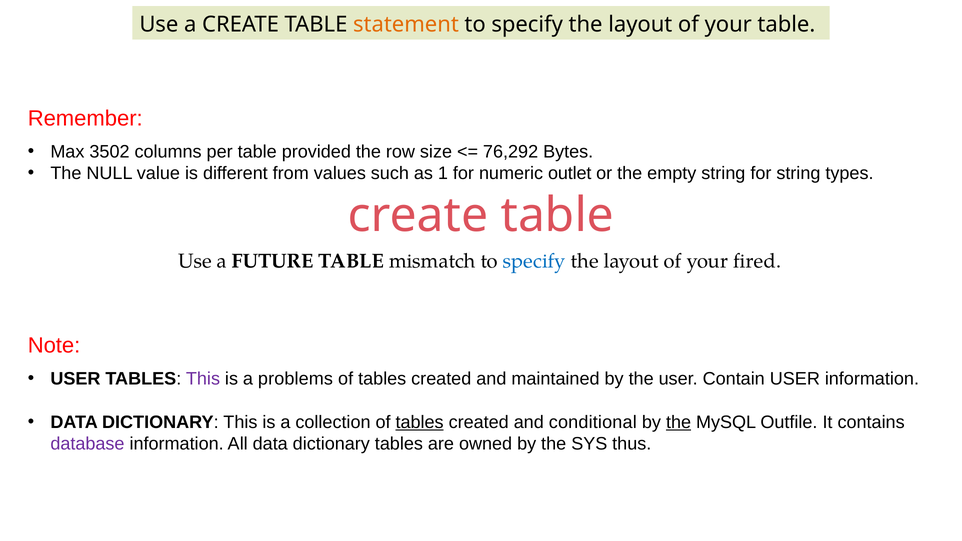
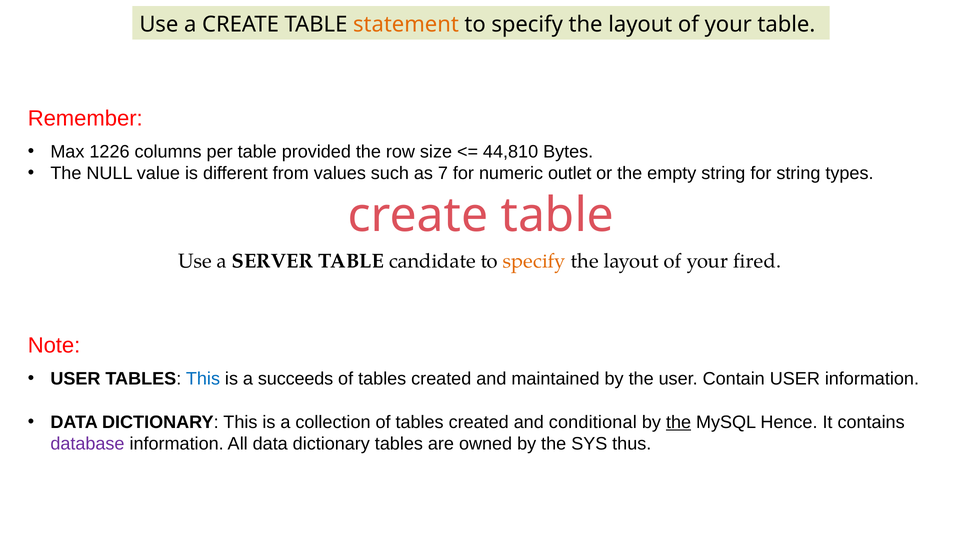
3502: 3502 -> 1226 (110, 152)
76,292: 76,292 -> 44,810 (511, 152)
1: 1 -> 7 (443, 173)
FUTURE: FUTURE -> SERVER (272, 261)
mismatch: mismatch -> candidate (432, 261)
specify colour: blue -> orange (534, 261)
This colour: purple -> blue (203, 379)
problems: problems -> succeeds (296, 379)
tables underline: present -> none (420, 422)
Outfile: Outfile -> Hence (789, 422)
